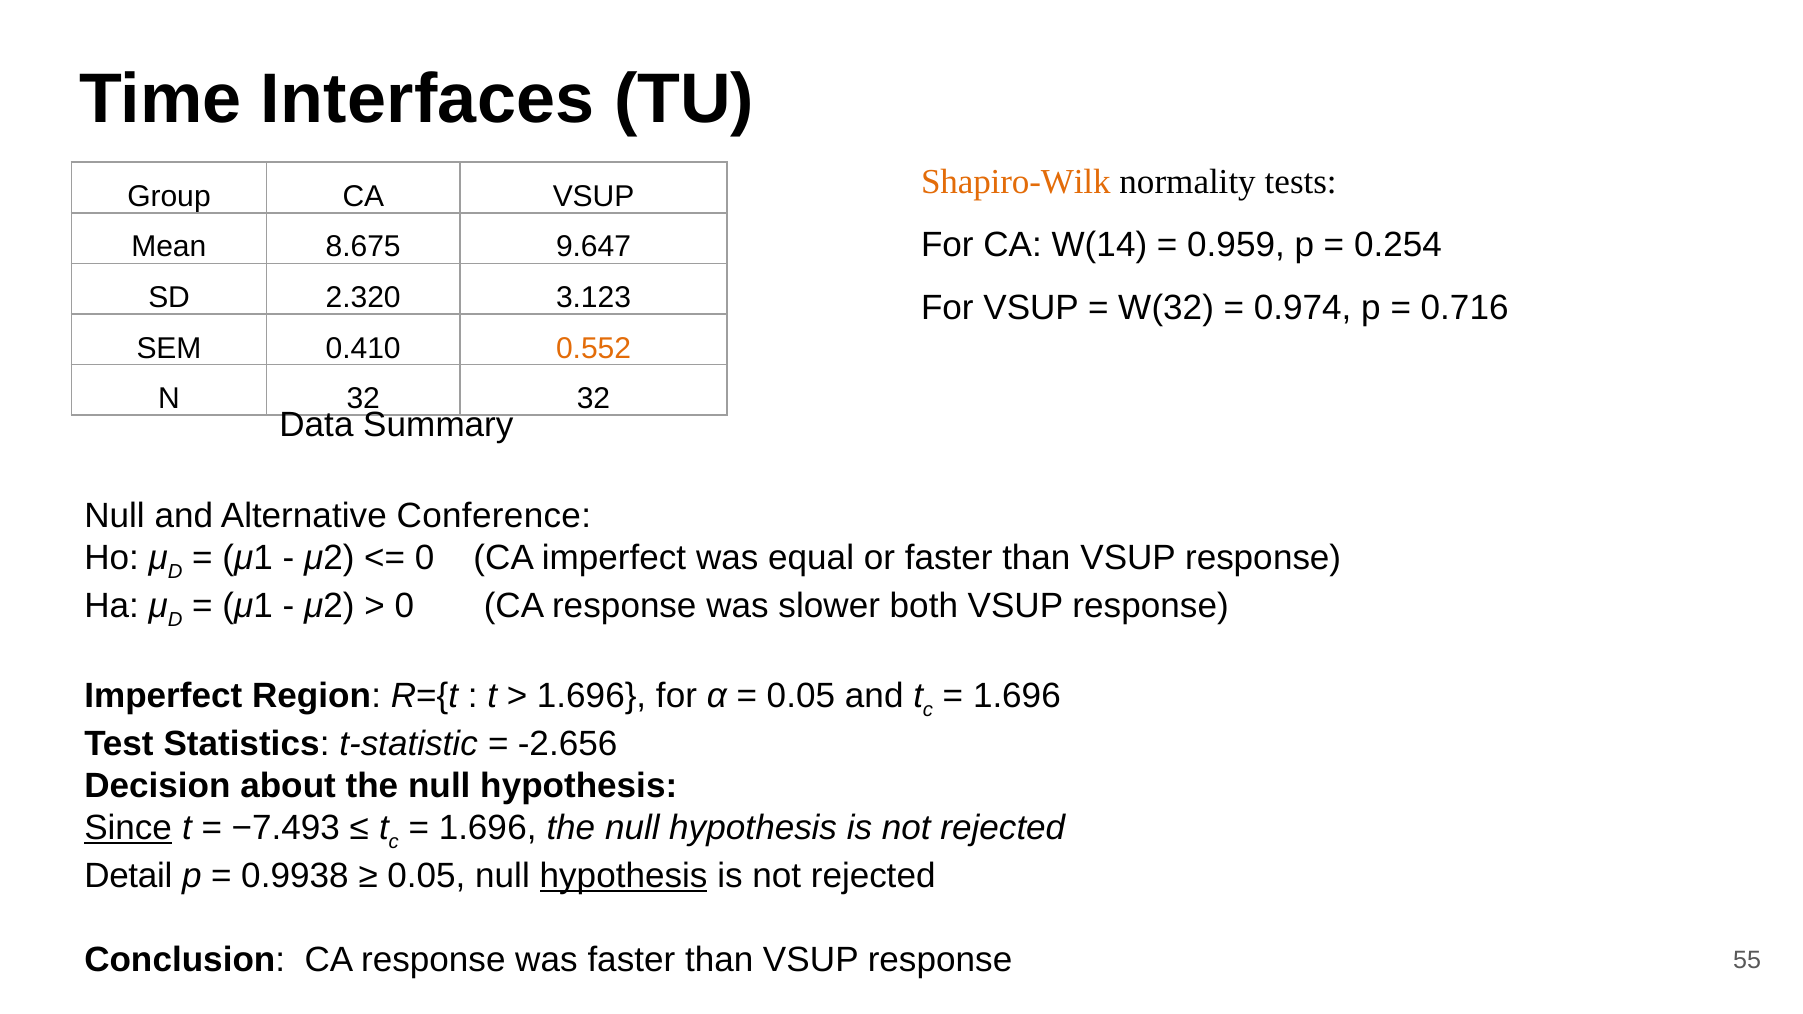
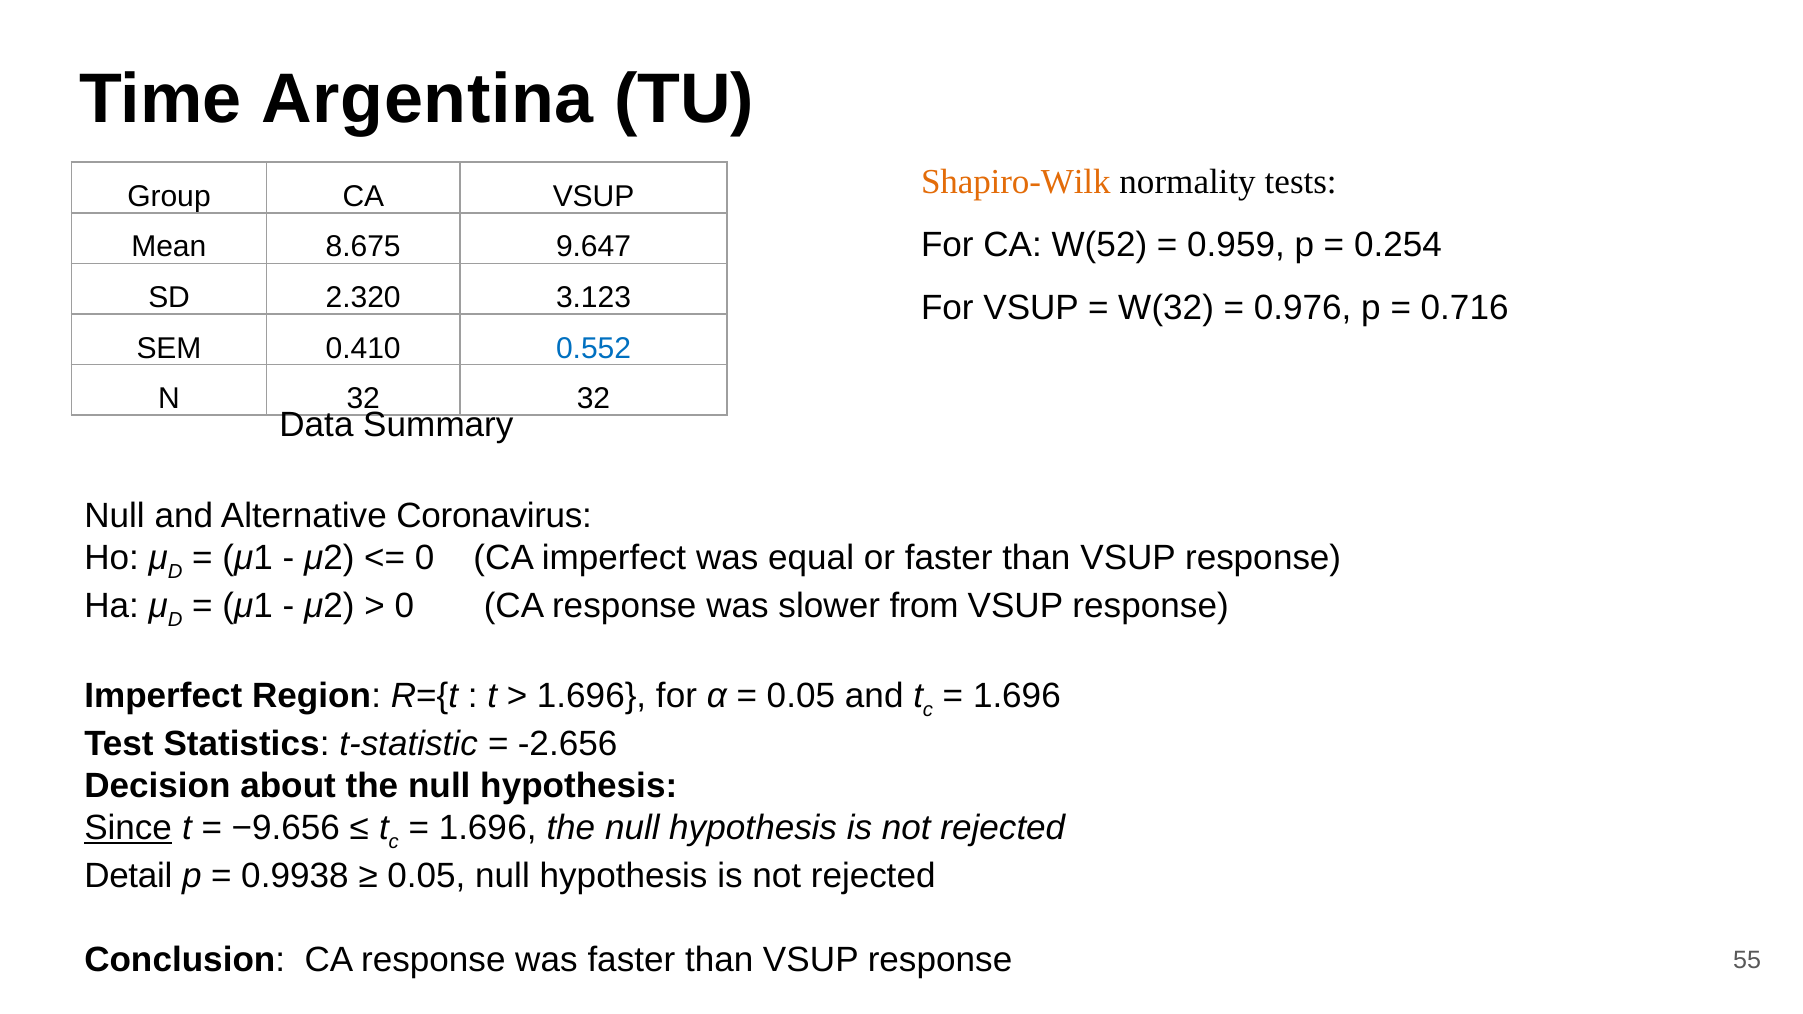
Interfaces: Interfaces -> Argentina (428, 100)
W(14: W(14 -> W(52 (1099, 245)
0.974: 0.974 -> 0.976 (1303, 308)
0.552 colour: orange -> blue (594, 348)
Conference: Conference -> Coronavirus (494, 516)
both: both -> from (924, 606)
−7.493: −7.493 -> −9.656 (286, 828)
hypothesis underline: present -> none (624, 876)
